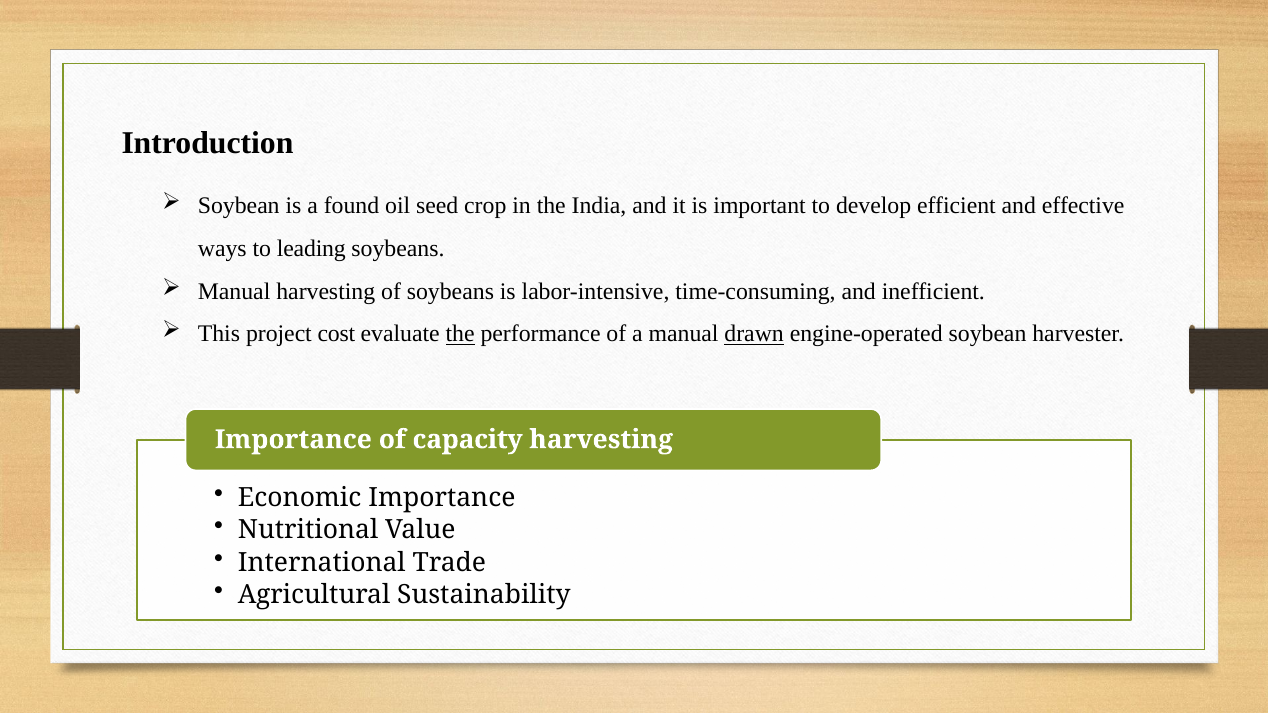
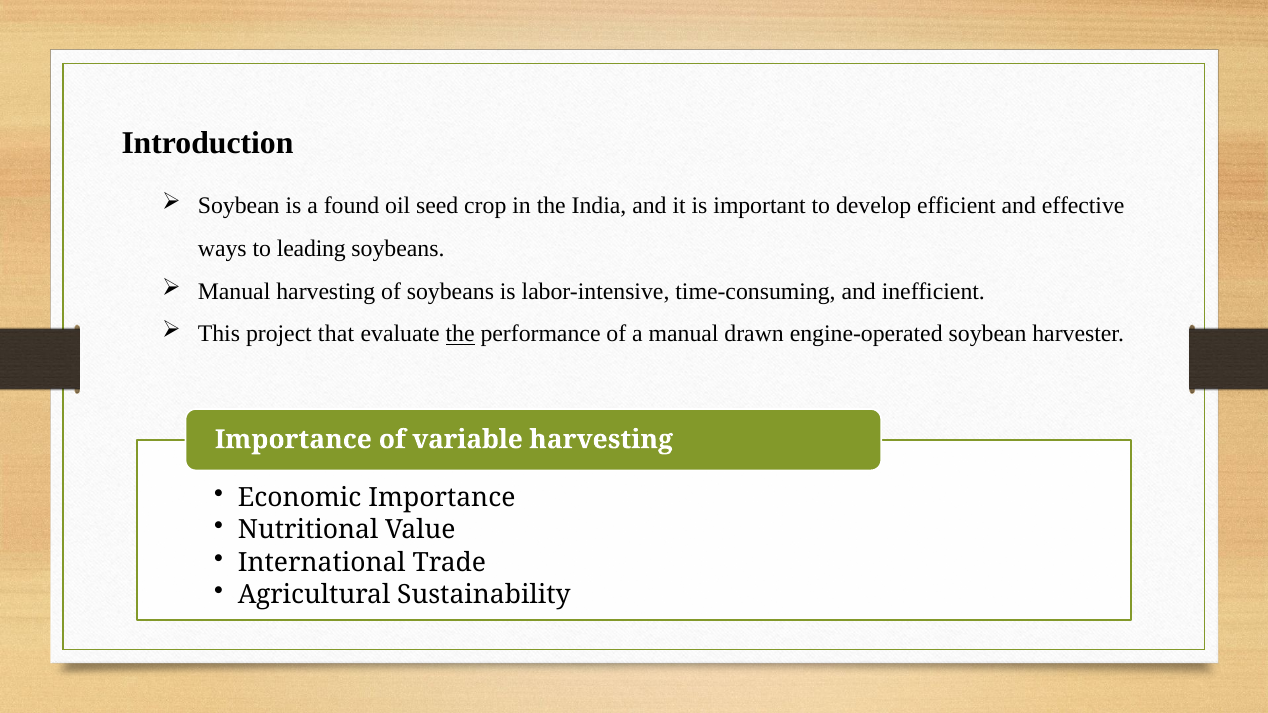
cost: cost -> that (336, 334)
drawn underline: present -> none (754, 334)
capacity: capacity -> variable (468, 440)
